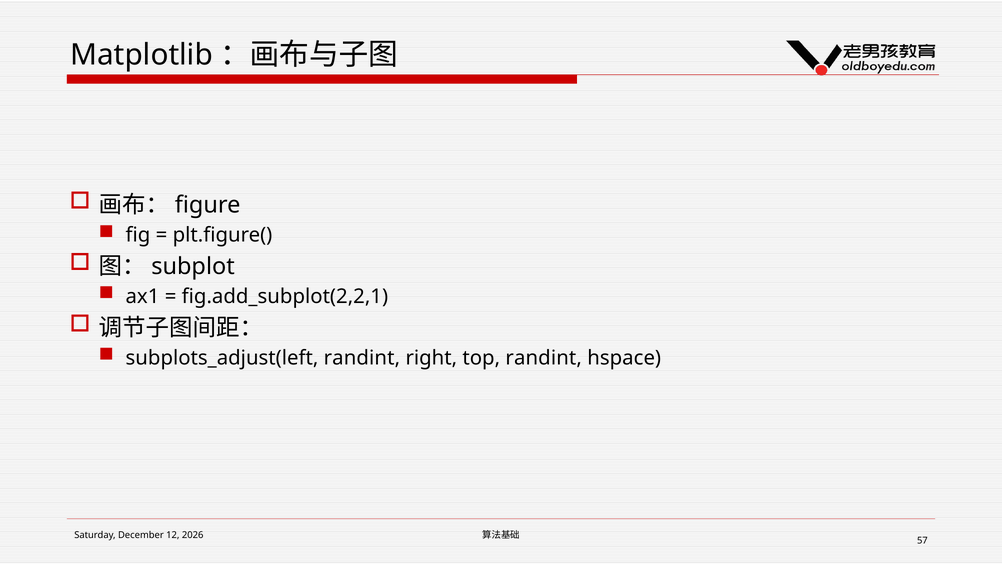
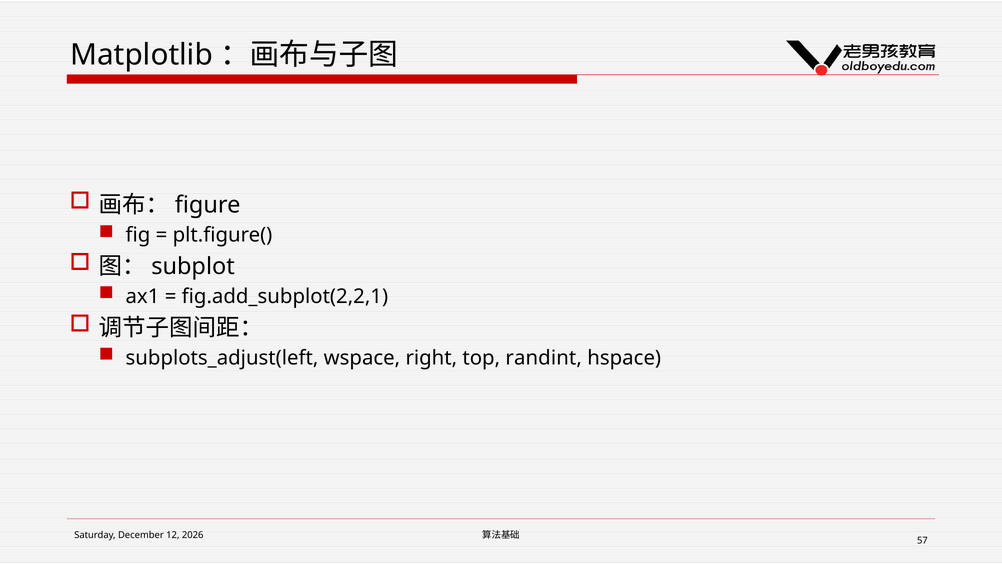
subplots_adjust(left randint: randint -> wspace (362, 358)
